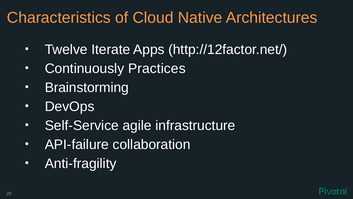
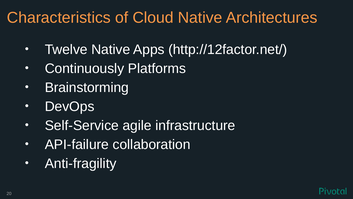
Twelve Iterate: Iterate -> Native (111, 49)
Practices: Practices -> Platforms (157, 68)
